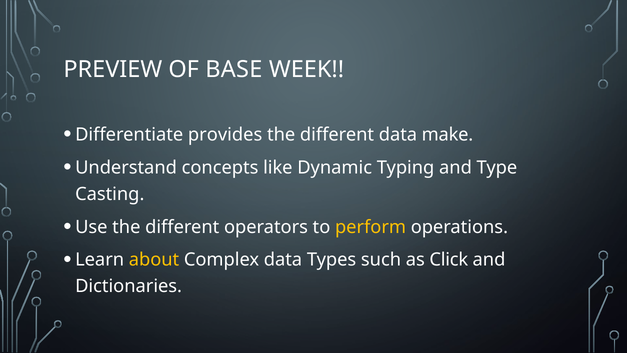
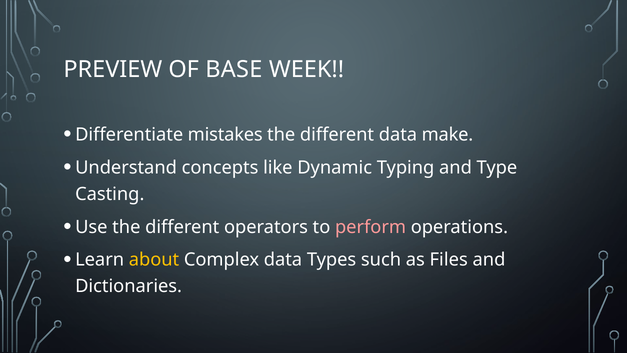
provides: provides -> mistakes (225, 135)
perform colour: yellow -> pink (371, 227)
Click: Click -> Files (449, 260)
